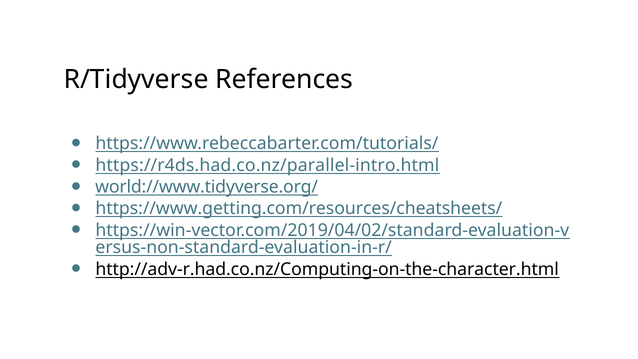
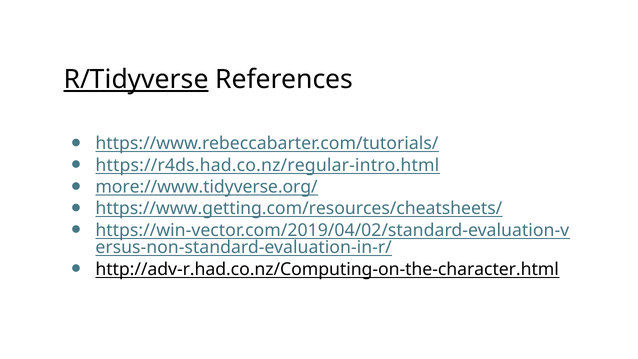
R/Tidyverse underline: none -> present (136, 80)
https://r4ds.had.co.nz/parallel-intro.html: https://r4ds.had.co.nz/parallel-intro.html -> https://r4ds.had.co.nz/regular-intro.html (267, 165)
world://www.tidyverse.org/: world://www.tidyverse.org/ -> more://www.tidyverse.org/ (207, 187)
